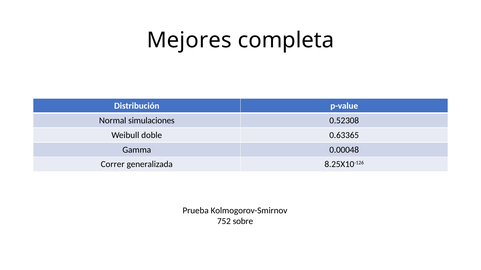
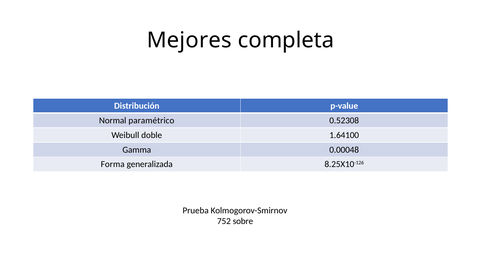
simulaciones: simulaciones -> paramétrico (151, 121)
0.63365: 0.63365 -> 1.64100 (344, 135)
Correr: Correr -> Forma (113, 165)
